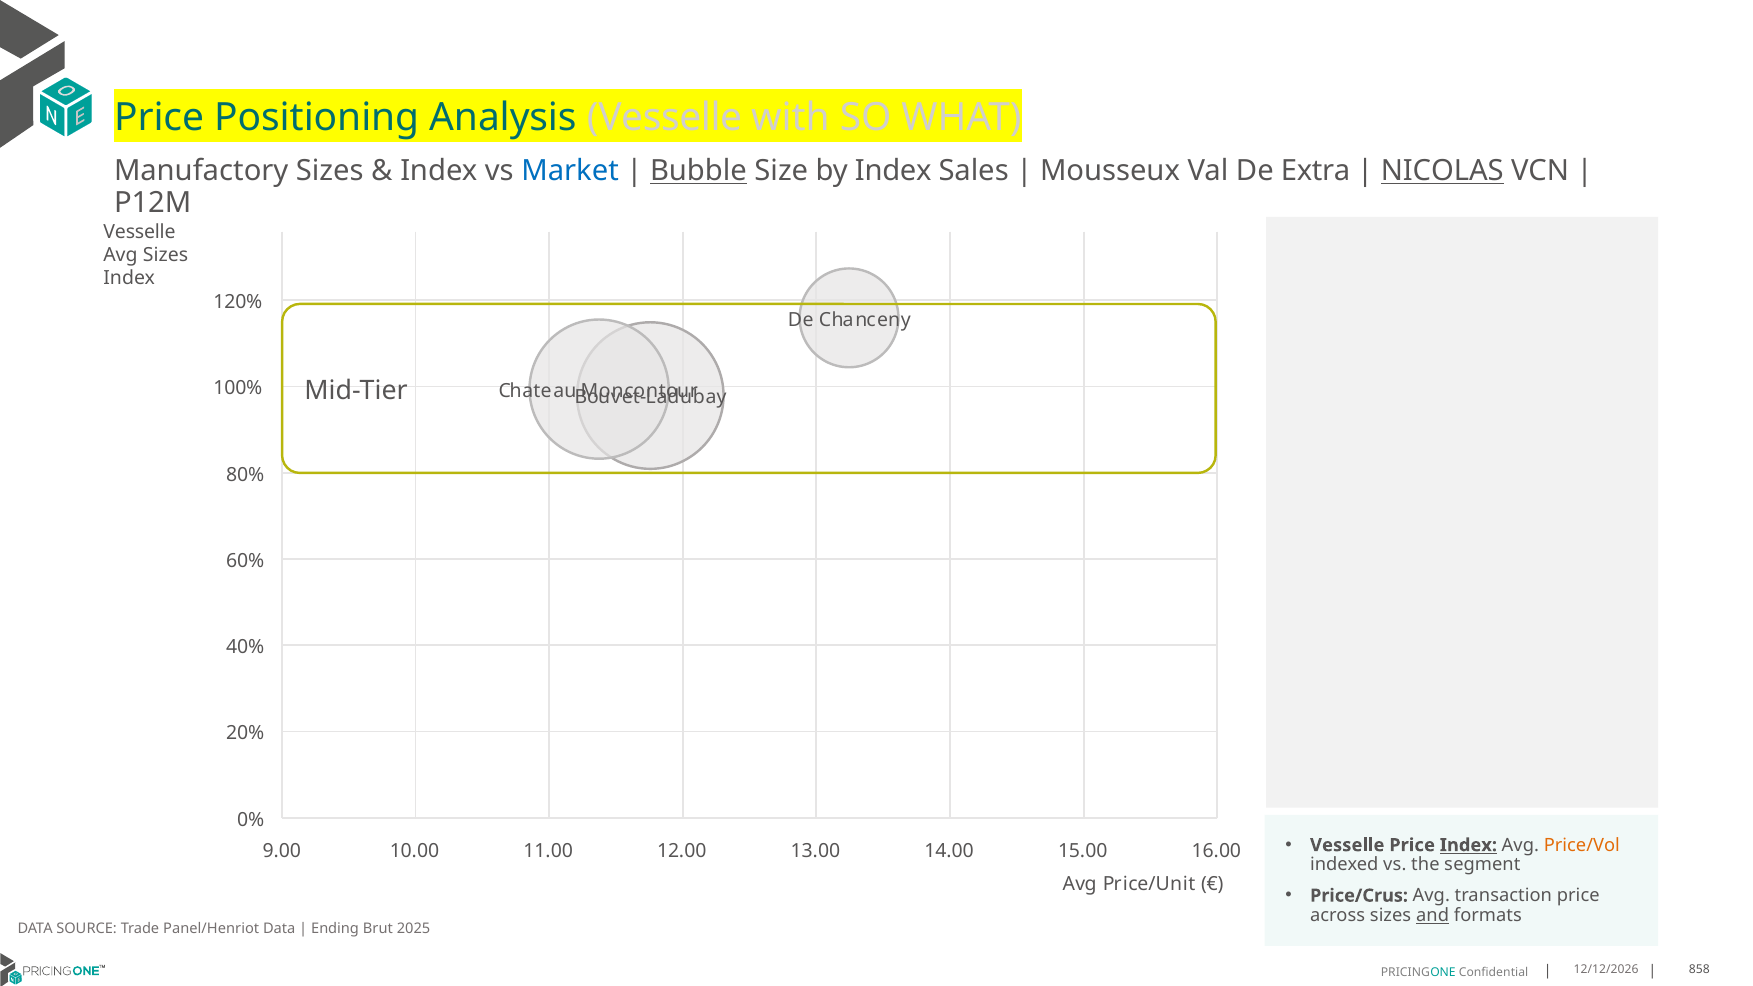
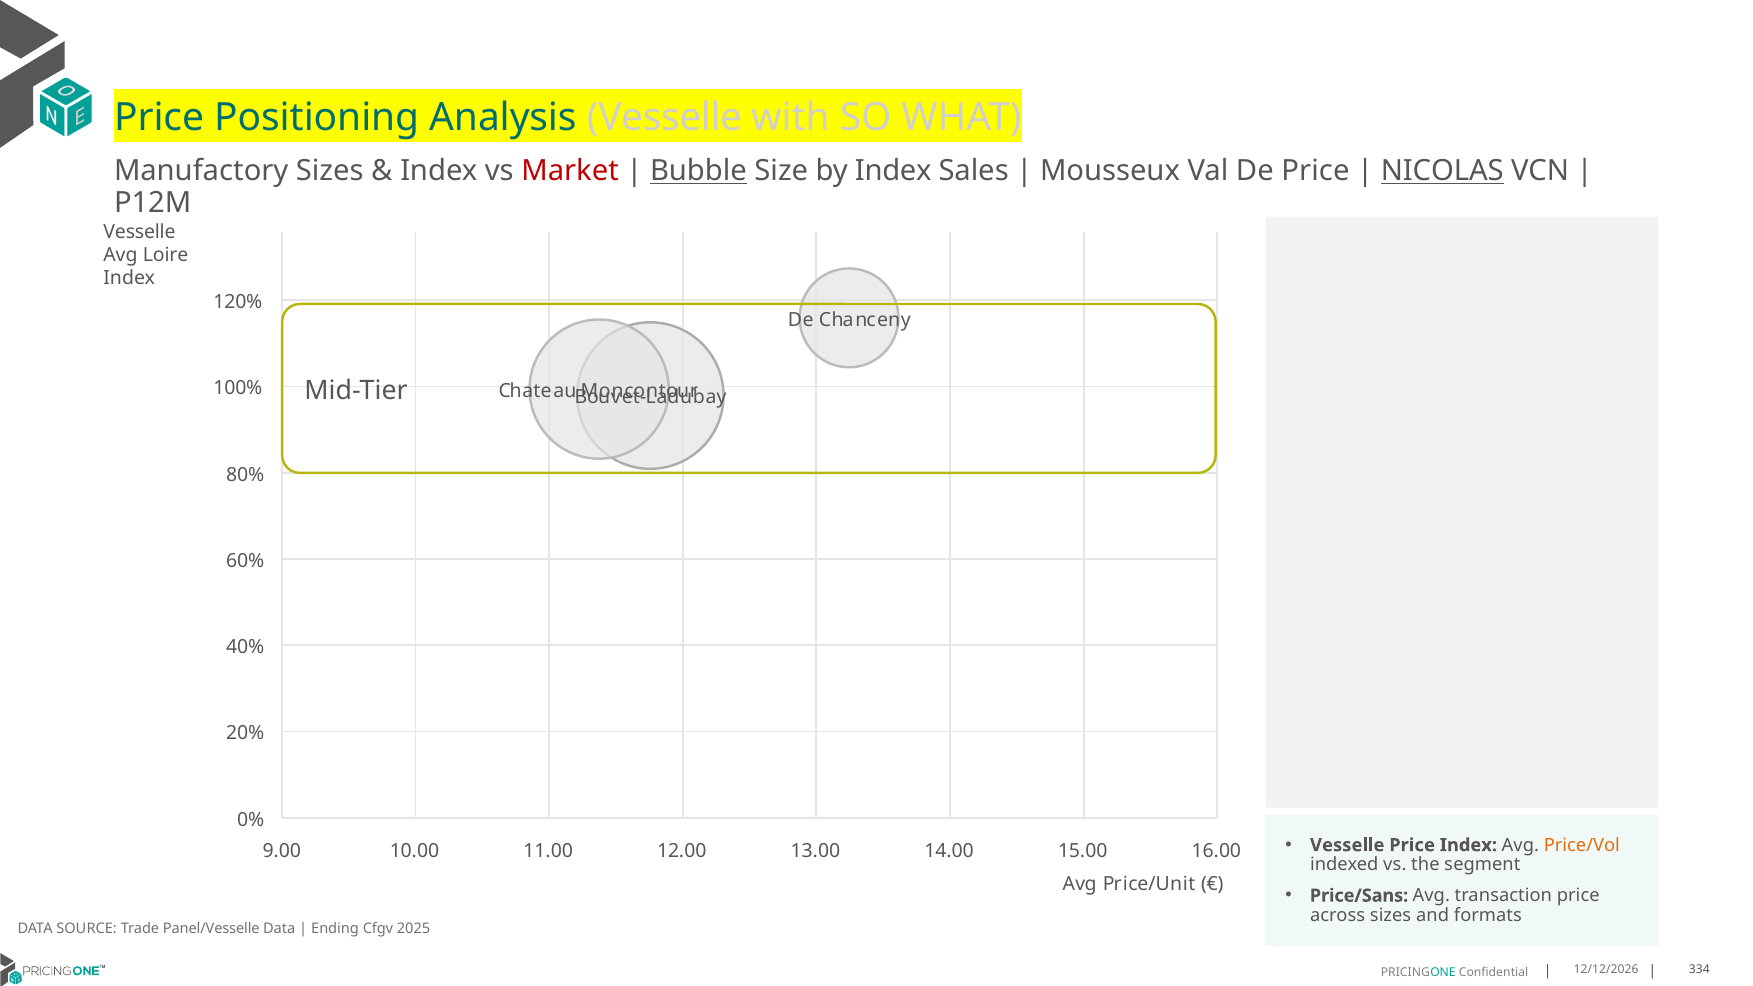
Market colour: blue -> red (570, 171)
De Extra: Extra -> Price (1315, 171)
Avg Sizes: Sizes -> Loire (166, 255)
Index underline: present -> none (1468, 845)
Price/Crus: Price/Crus -> Price/Sans (1359, 896)
and underline: present -> none (1433, 915)
Panel/Henriot: Panel/Henriot -> Panel/Vesselle (211, 929)
Brut: Brut -> Cfgv (378, 929)
858: 858 -> 334 (1699, 970)
